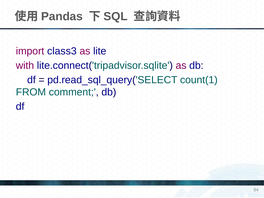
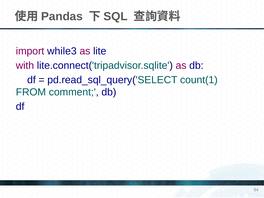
class3: class3 -> while3 (62, 51)
